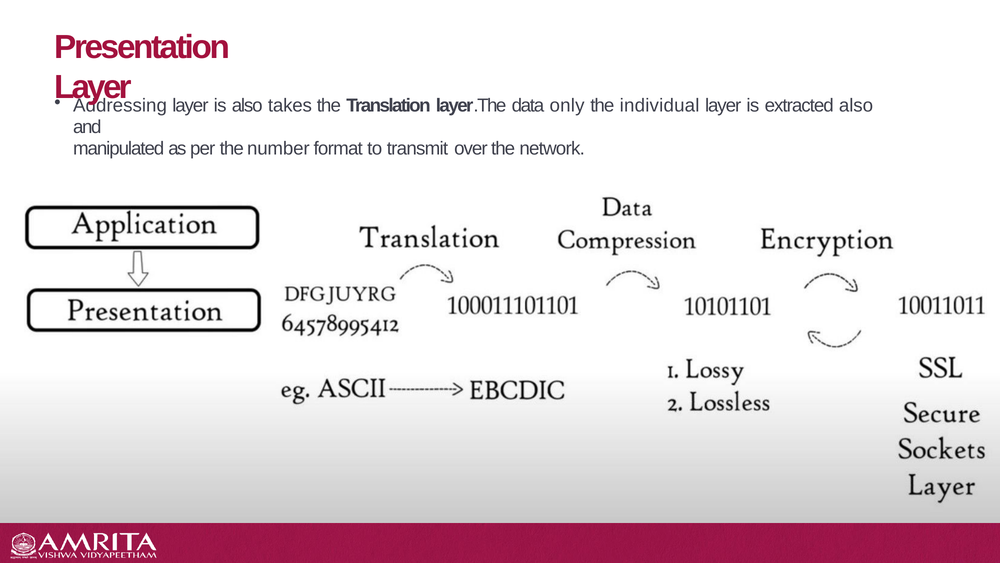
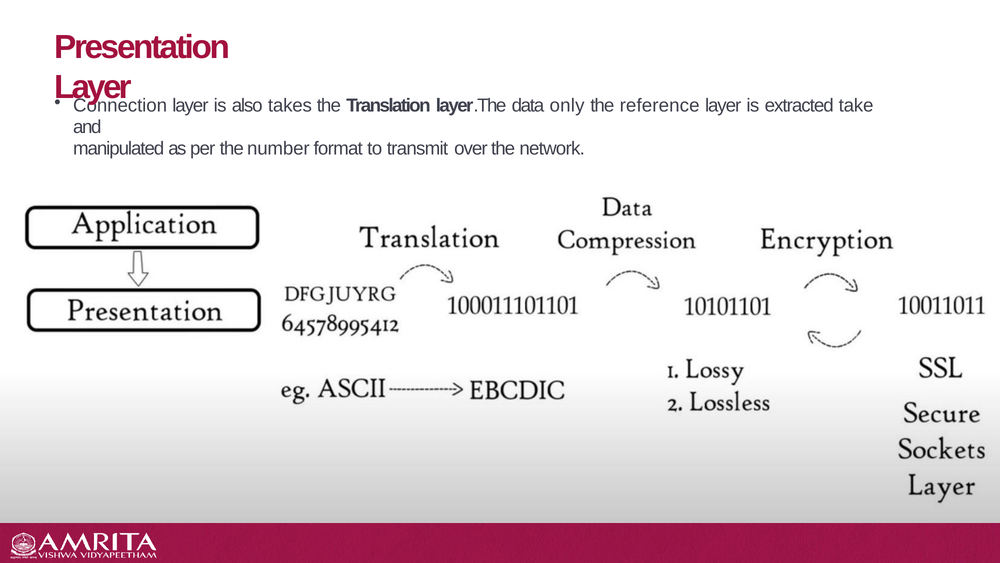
Addressing: Addressing -> Connection (120, 106)
individual: individual -> reference (660, 106)
extracted also: also -> take (856, 106)
